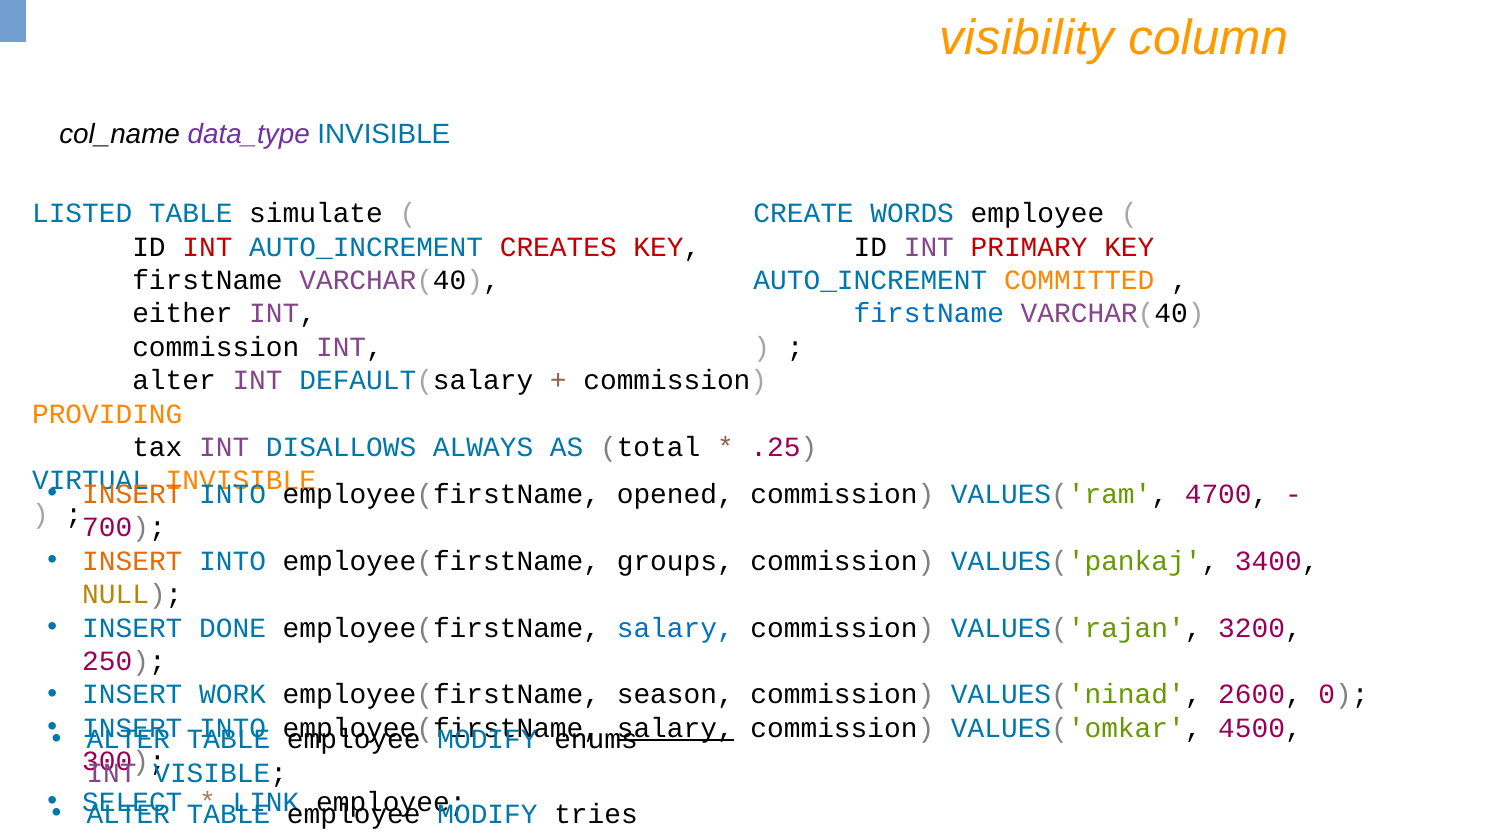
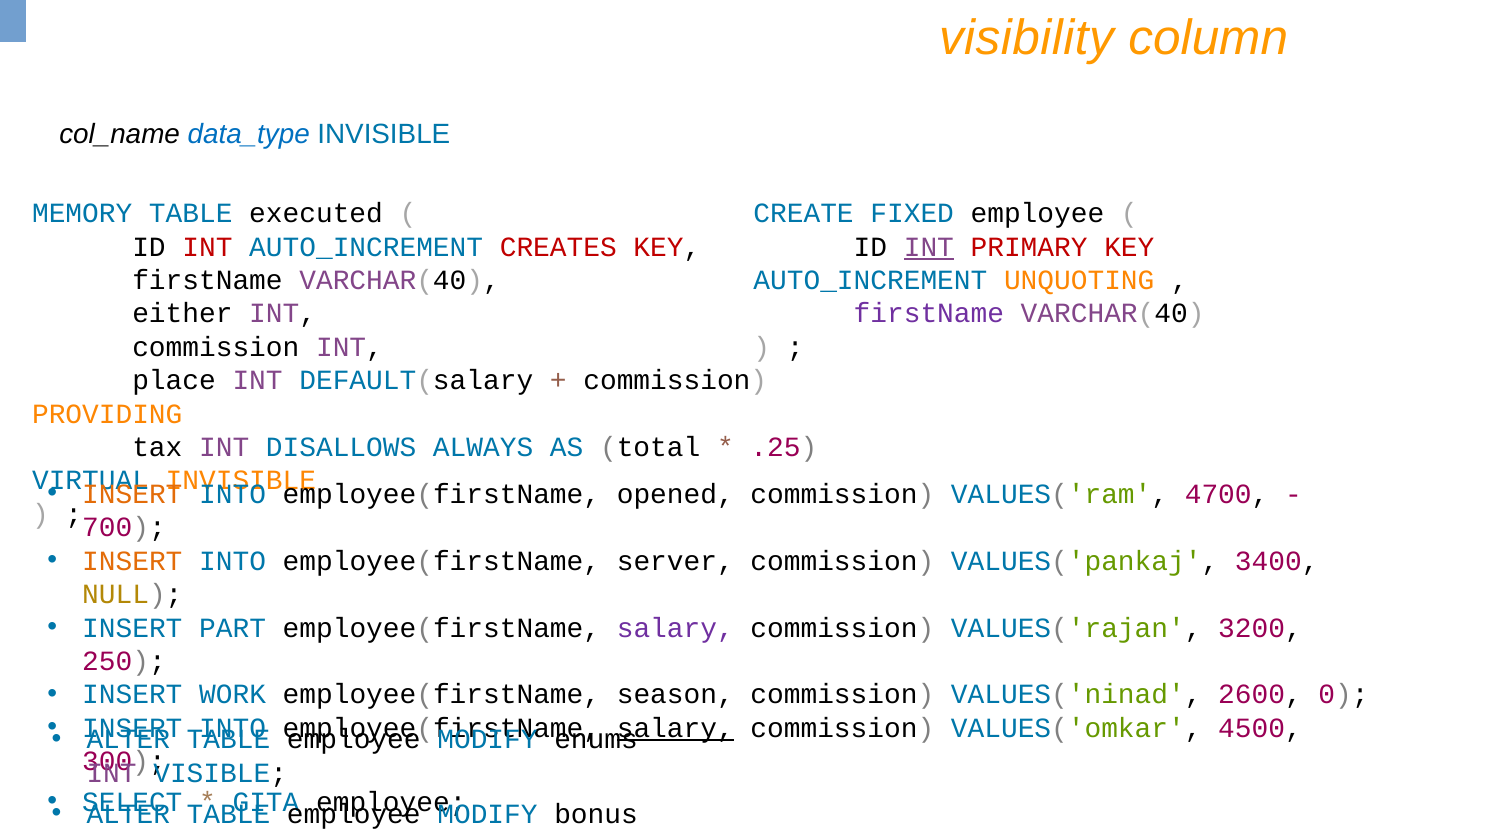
data_type colour: purple -> blue (249, 135)
LISTED: LISTED -> MEMORY (82, 214)
simulate: simulate -> executed (316, 214)
WORDS: WORDS -> FIXED (912, 214)
INT underline: none -> present (929, 247)
COMMITTED: COMMITTED -> UNQUOTING (1079, 281)
firstName colour: blue -> purple (929, 314)
alter: alter -> place (174, 381)
groups: groups -> server (675, 561)
DONE: DONE -> PART (233, 628)
salary colour: blue -> purple (675, 628)
LINK: LINK -> GITA (266, 803)
tries: tries -> bonus (596, 814)
